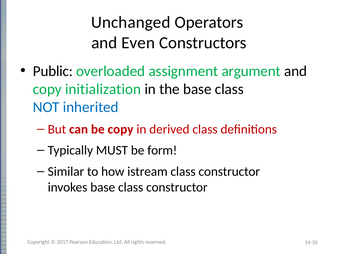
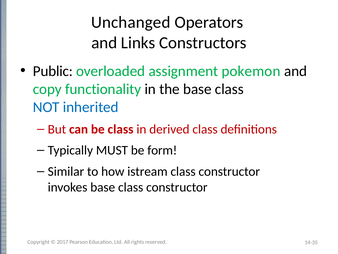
Even: Even -> Links (138, 43)
argument: argument -> pokemon (251, 71)
initialization: initialization -> functionality (103, 89)
be copy: copy -> class (121, 129)
